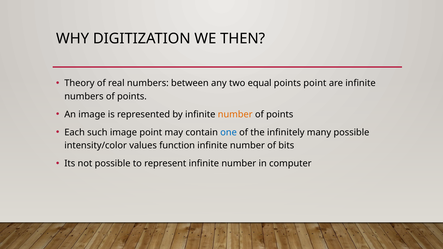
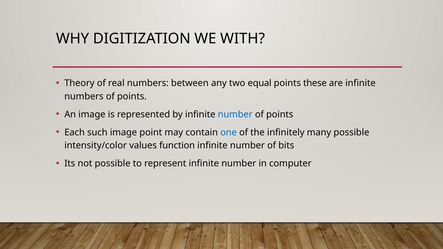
THEN: THEN -> WITH (243, 39)
points point: point -> these (315, 83)
number colour: orange -> blue (235, 114)
